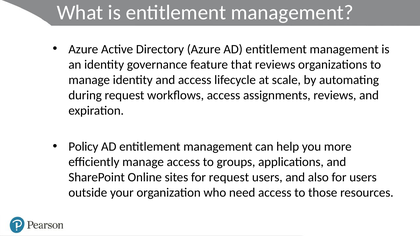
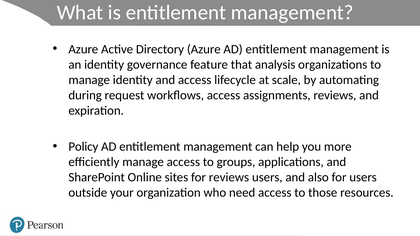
that reviews: reviews -> analysis (275, 65)
for request: request -> reviews (229, 177)
